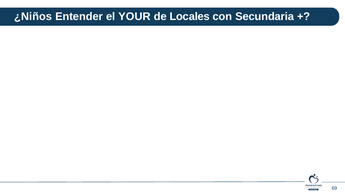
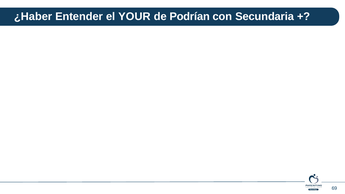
¿Niños: ¿Niños -> ¿Haber (33, 17)
Locales: Locales -> Podrían (190, 17)
